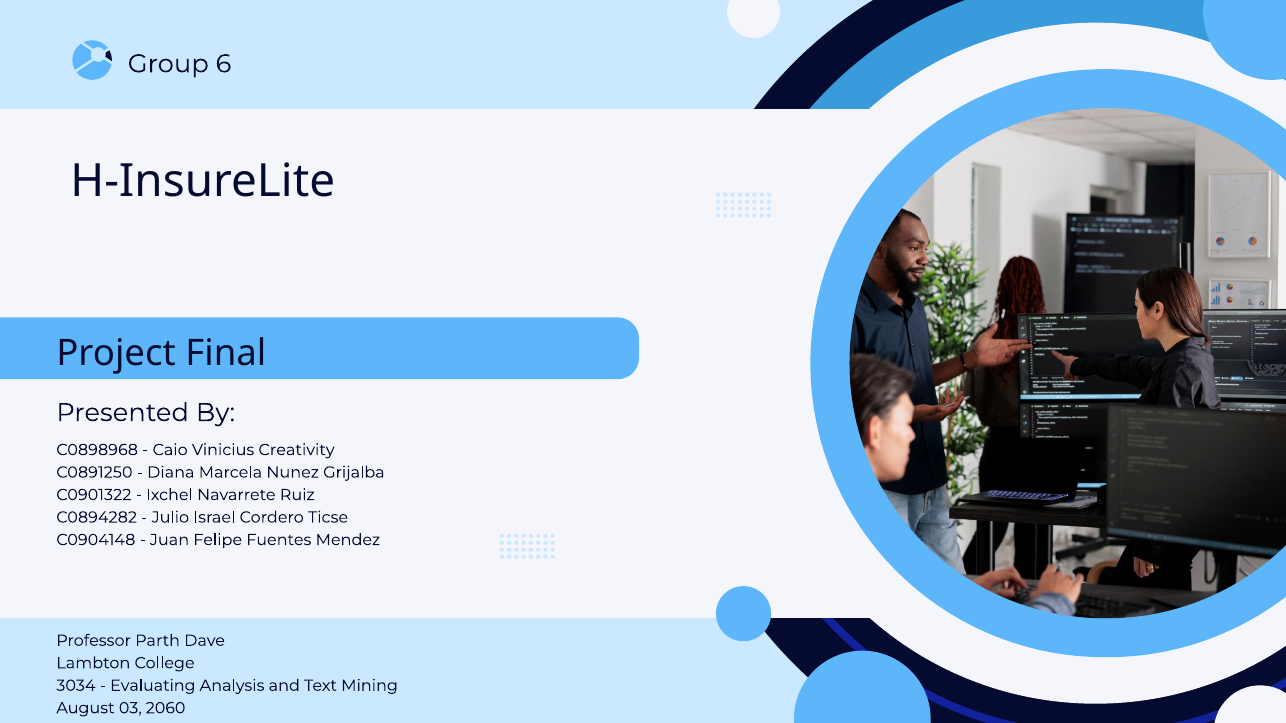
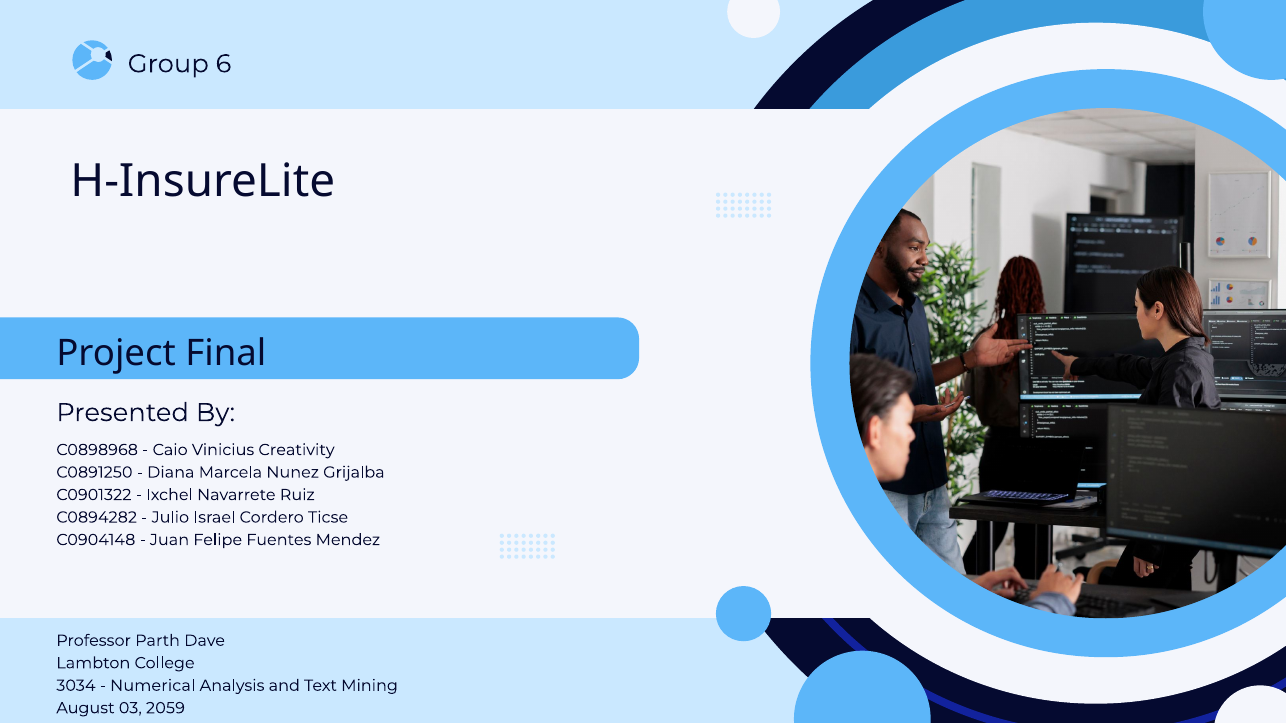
Evaluating: Evaluating -> Numerical (153, 686)
2060: 2060 -> 2059 (165, 708)
